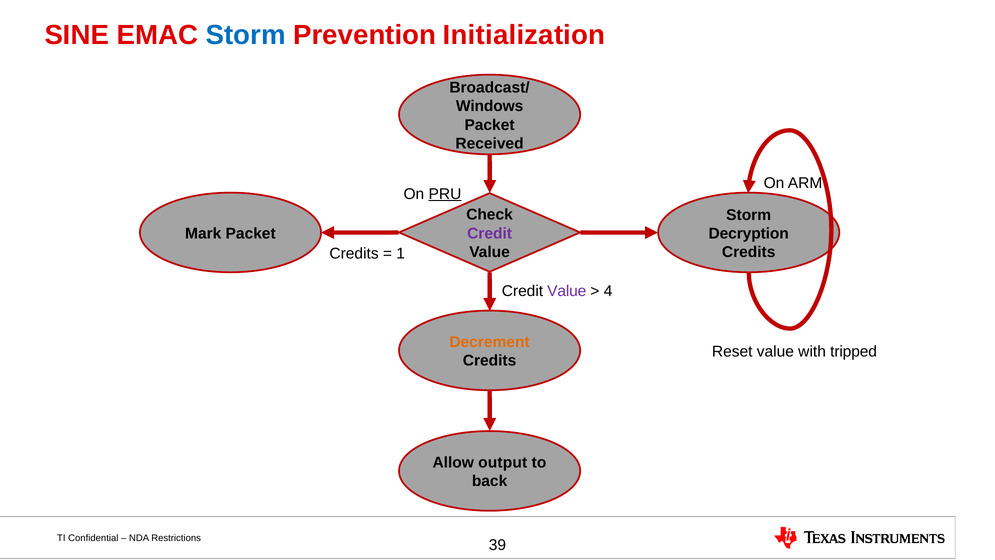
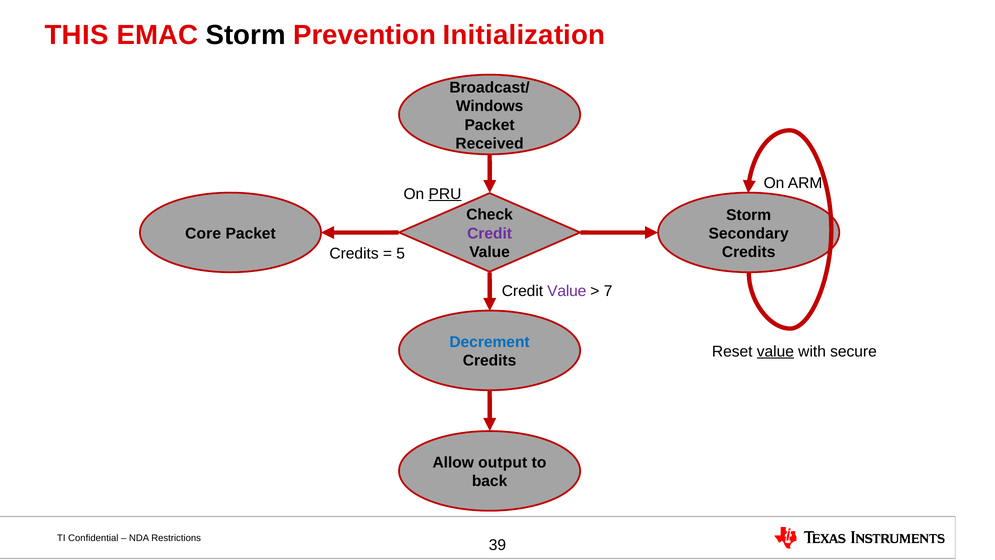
SINE: SINE -> THIS (77, 35)
Storm colour: blue -> black (246, 35)
Mark: Mark -> Core (203, 233)
Decryption: Decryption -> Secondary (749, 233)
1: 1 -> 5 (401, 254)
4: 4 -> 7 (608, 291)
Decrement colour: orange -> blue (490, 342)
value underline: none -> present (775, 351)
tripped: tripped -> secure (854, 351)
